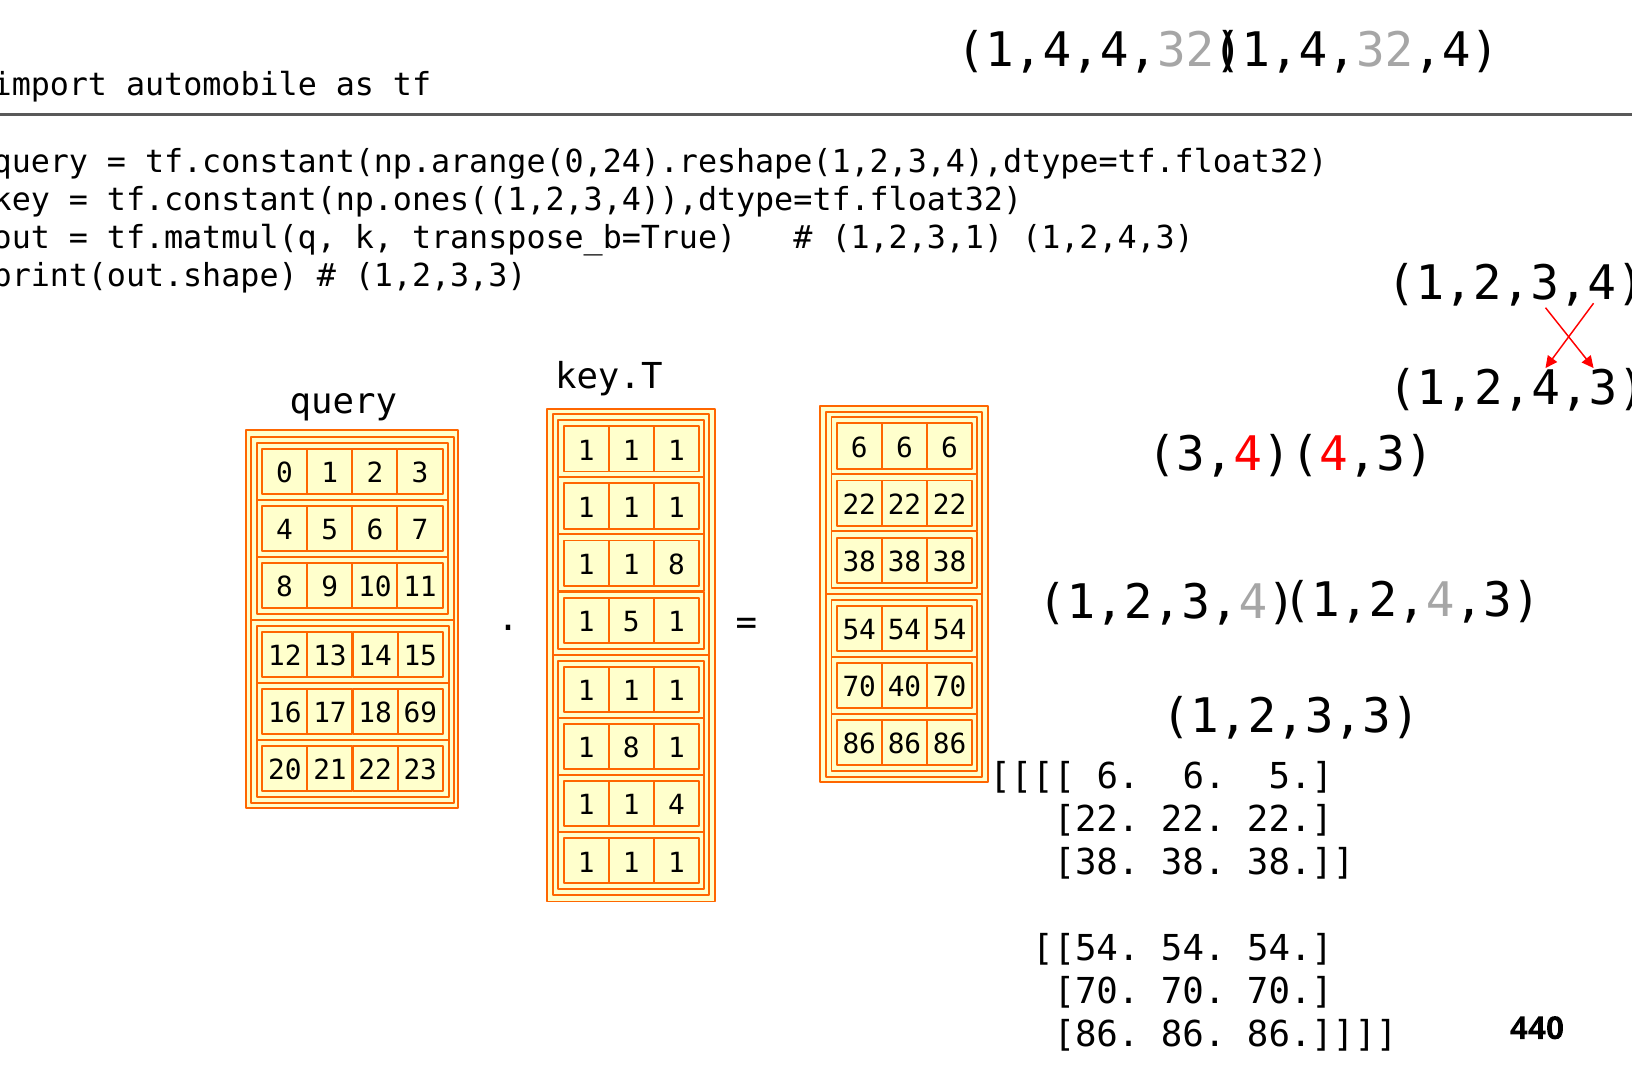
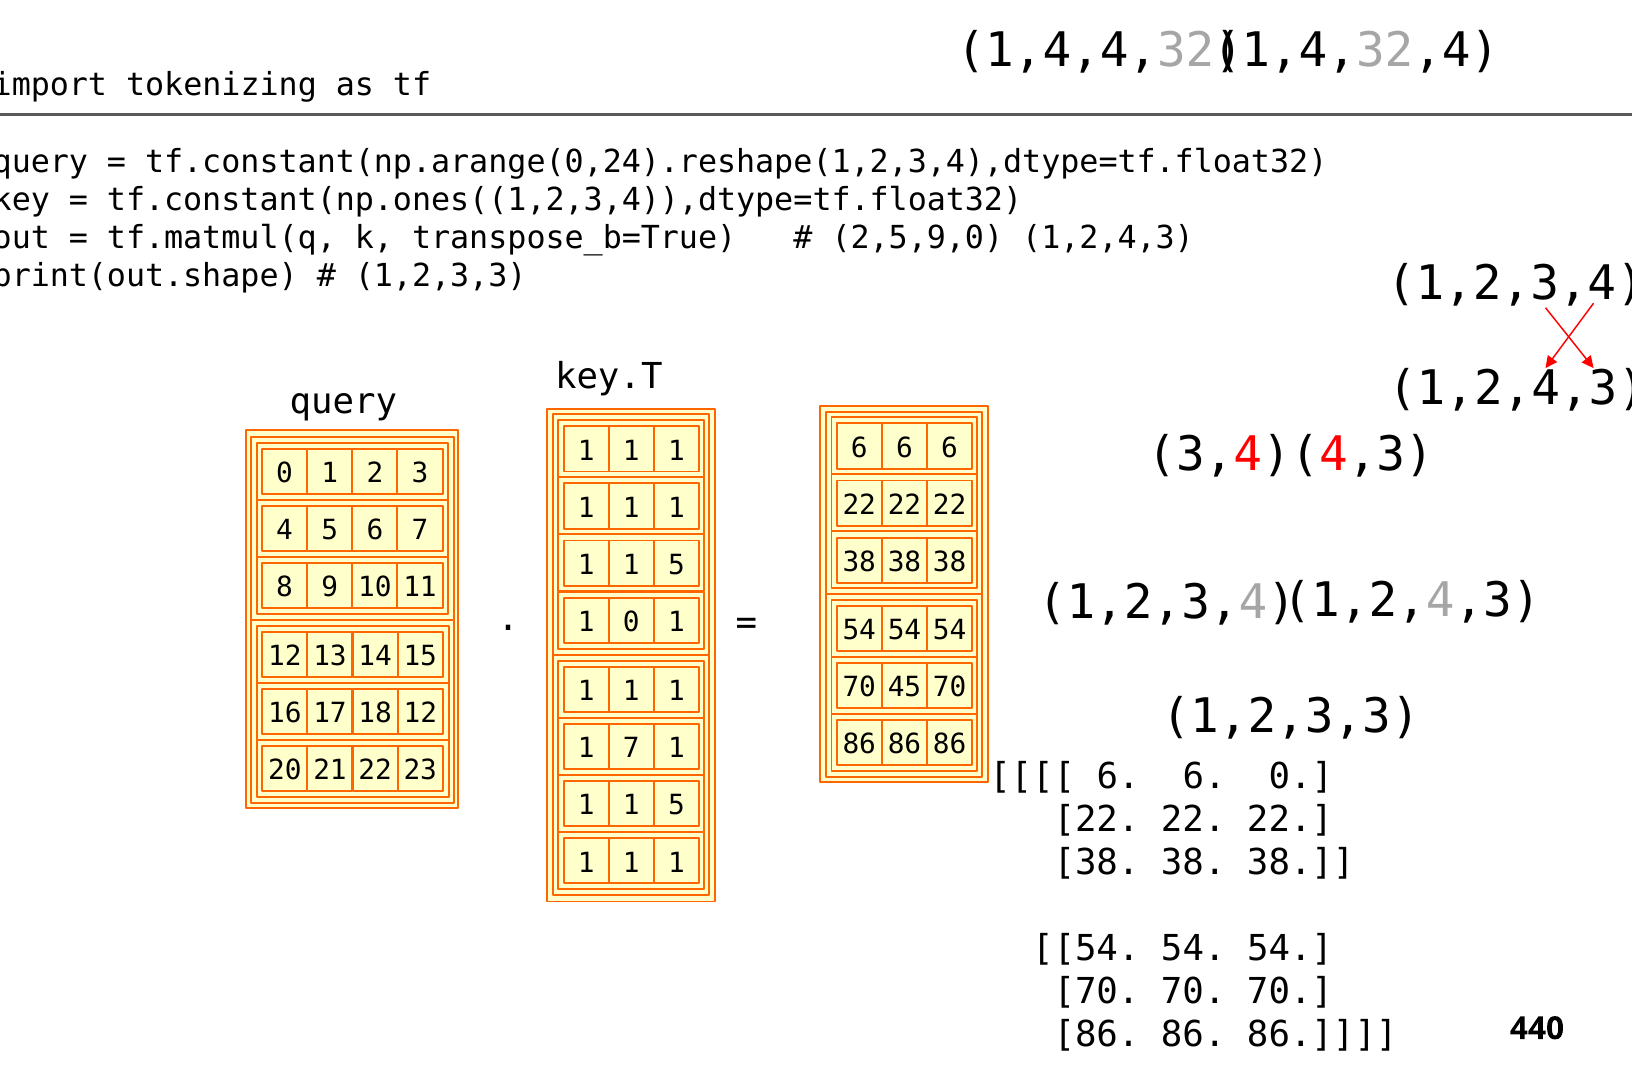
automobile: automobile -> tokenizing (221, 85)
1,2,3,1: 1,2,3,1 -> 2,5,9,0 (917, 238)
8: 8 -> 5 (676, 565)
1 5: 5 -> 0 (631, 622)
40: 40 -> 45 (904, 688)
18 69: 69 -> 12 (420, 714)
8: 8 -> 7 (631, 748)
6 5: 5 -> 0 (1301, 777)
4: 4 -> 5 (676, 805)
